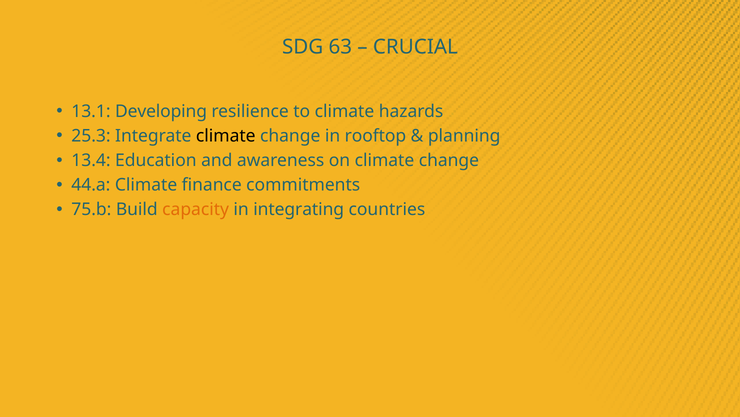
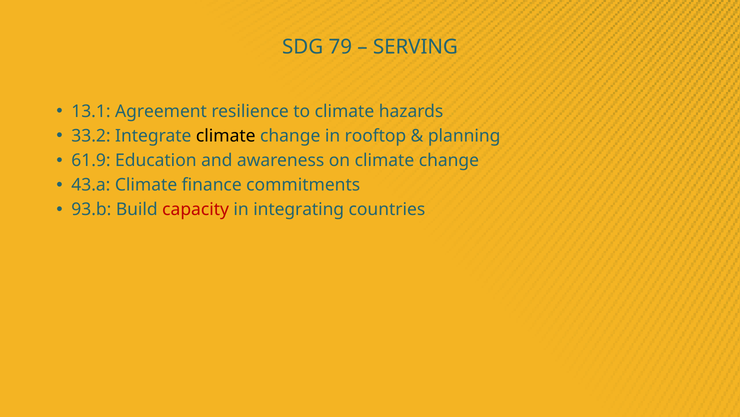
63: 63 -> 79 (340, 47)
CRUCIAL: CRUCIAL -> SERVING (415, 47)
Developing: Developing -> Agreement (161, 111)
25.3: 25.3 -> 33.2 (91, 136)
13.4: 13.4 -> 61.9 (91, 160)
44.a: 44.a -> 43.a (91, 185)
75.b: 75.b -> 93.b (91, 209)
capacity colour: orange -> red (196, 209)
